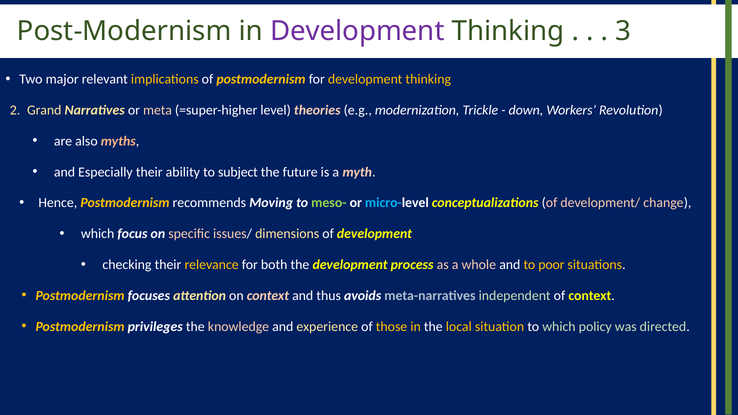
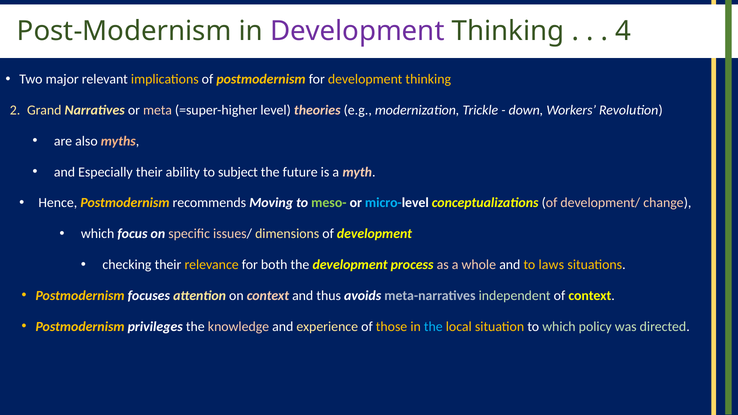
3: 3 -> 4 (623, 31)
poor: poor -> laws (551, 265)
the colour: white -> light blue (433, 327)
